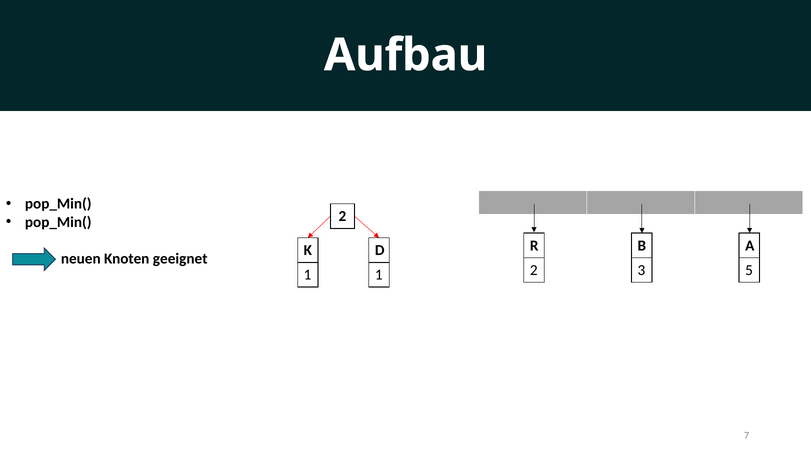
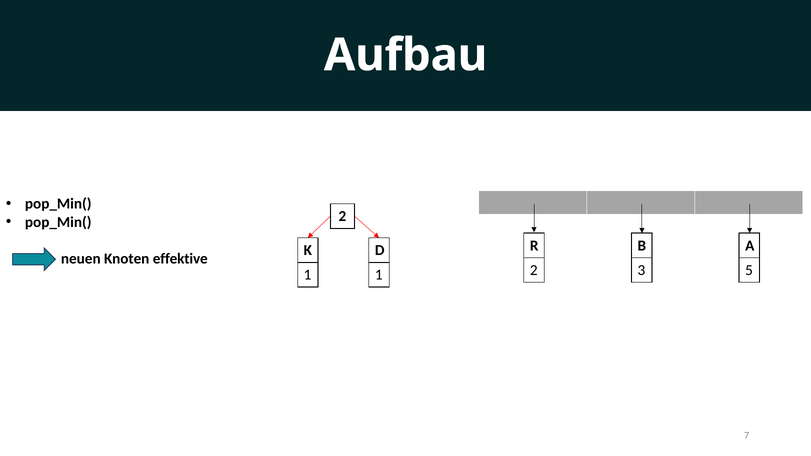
geeignet: geeignet -> effektive (180, 259)
